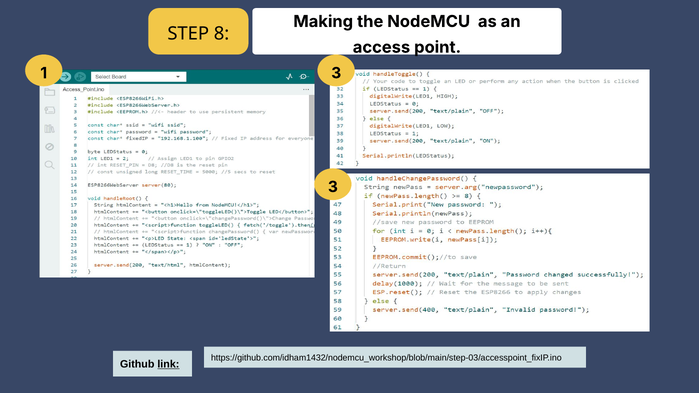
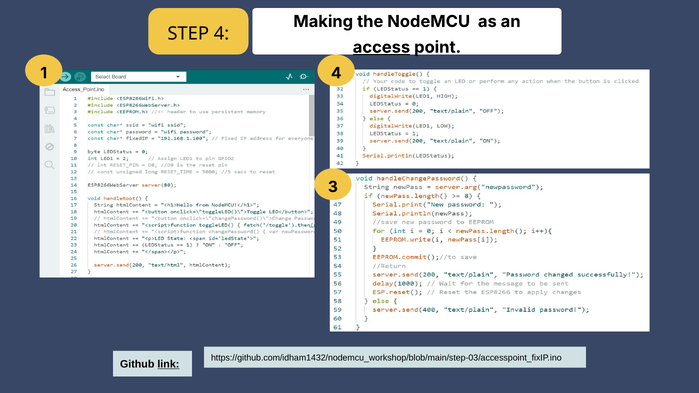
STEP 8: 8 -> 4 (222, 34)
access underline: none -> present (381, 47)
1 3: 3 -> 4 (336, 73)
